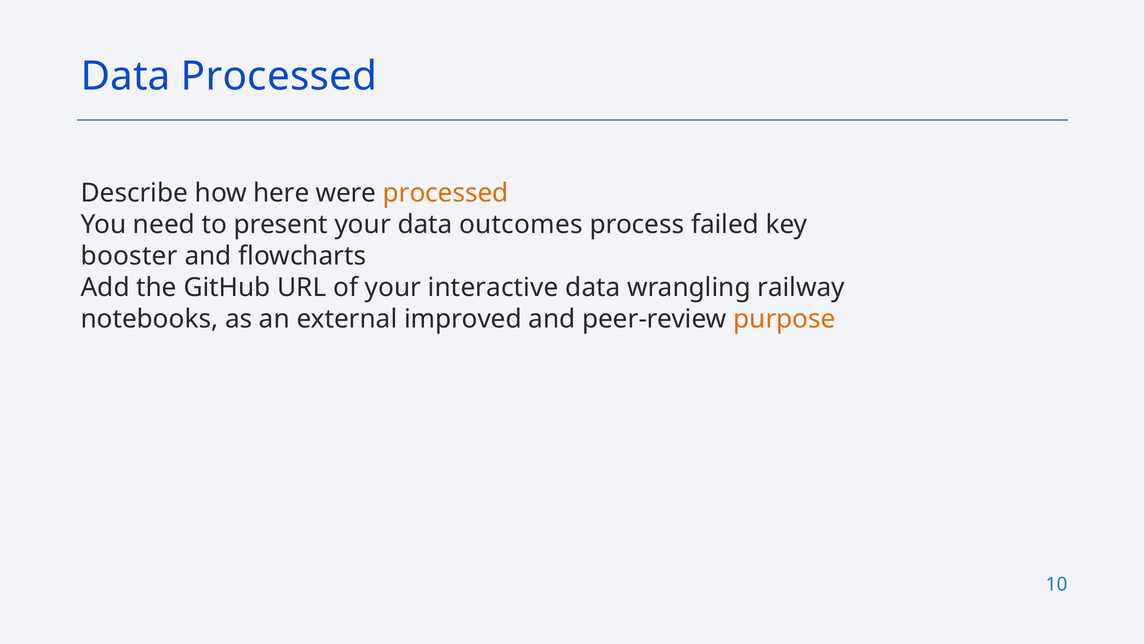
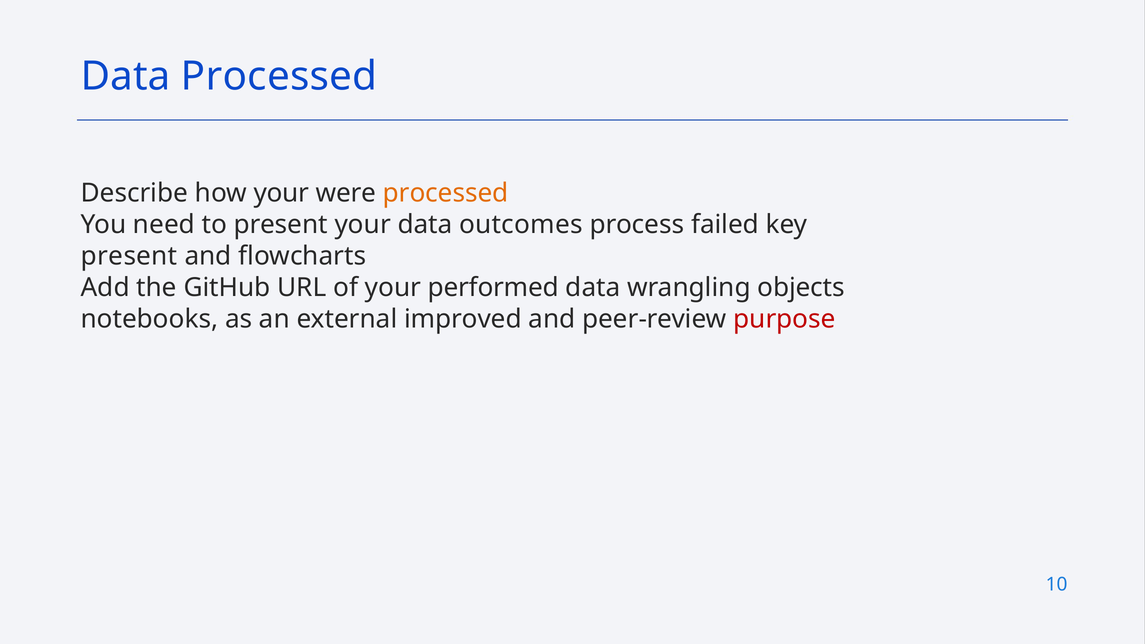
how here: here -> your (281, 193)
booster: booster -> present (129, 256)
interactive: interactive -> performed (493, 288)
railway: railway -> objects (801, 288)
purpose colour: orange -> red (784, 319)
